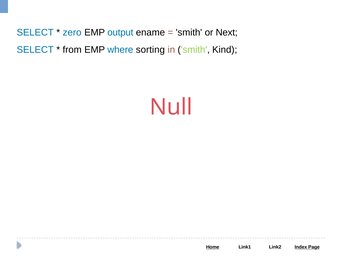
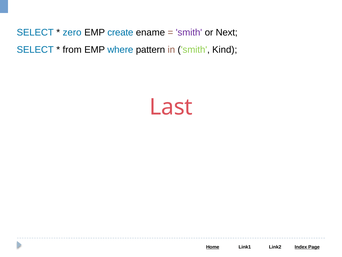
output: output -> create (120, 32)
smith colour: black -> purple (189, 32)
sorting: sorting -> pattern (150, 50)
Null: Null -> Last (171, 107)
